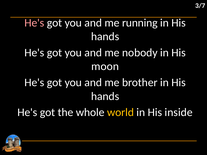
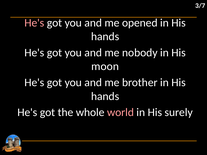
running: running -> opened (140, 23)
world colour: yellow -> pink (121, 112)
inside: inside -> surely (179, 112)
